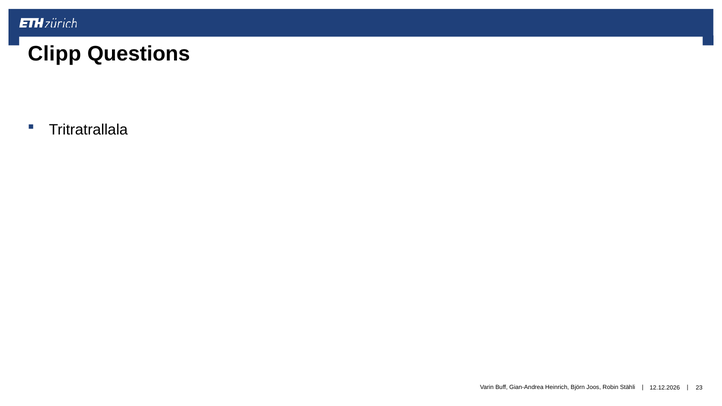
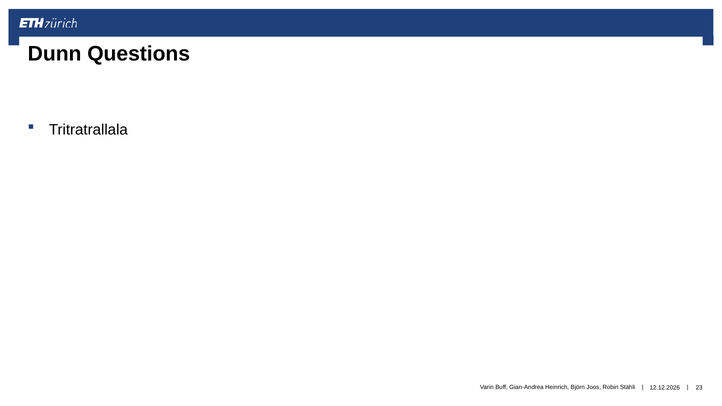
Clipp: Clipp -> Dunn (55, 54)
